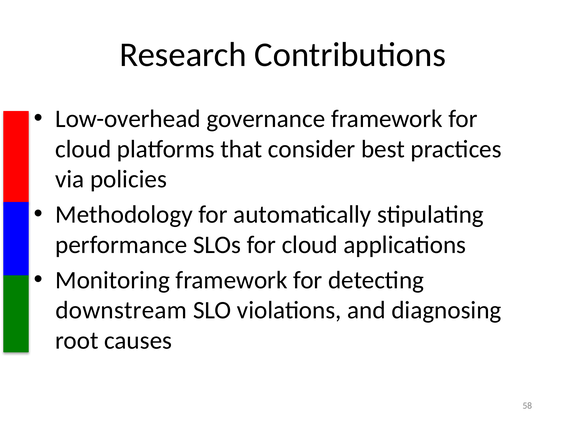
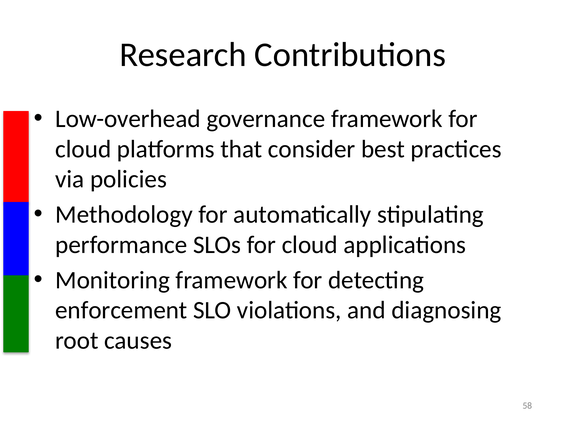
downstream: downstream -> enforcement (121, 310)
